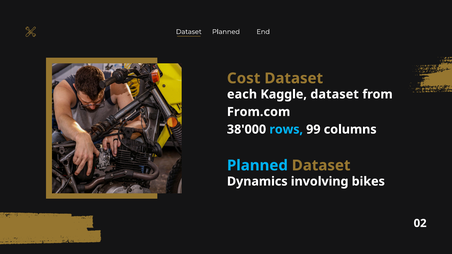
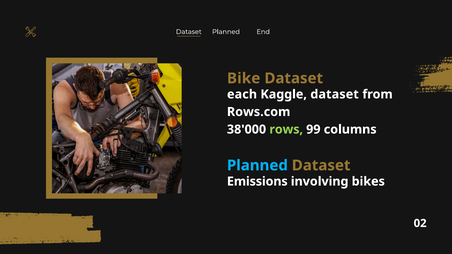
Cost: Cost -> Bike (244, 78)
From.com: From.com -> Rows.com (259, 112)
rows colour: light blue -> light green (286, 130)
Dynamics: Dynamics -> Emissions (257, 182)
